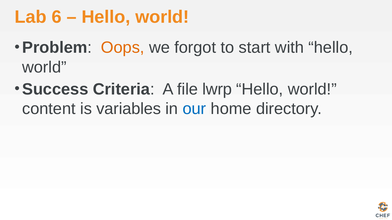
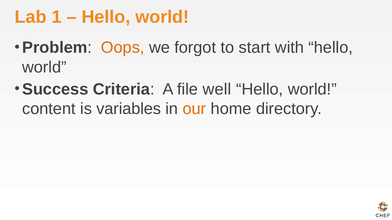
6: 6 -> 1 (57, 17)
lwrp: lwrp -> well (217, 89)
our colour: blue -> orange (194, 109)
